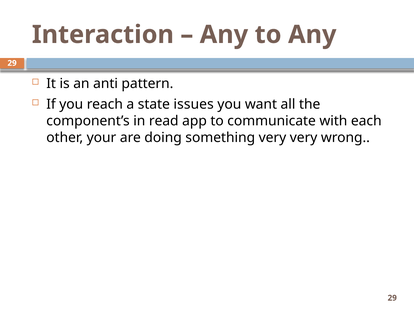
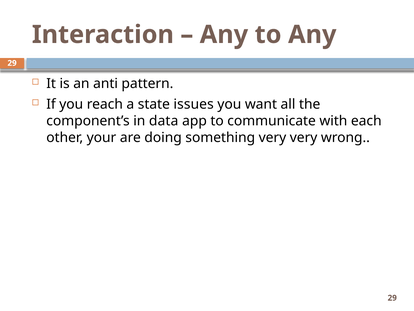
read: read -> data (164, 121)
